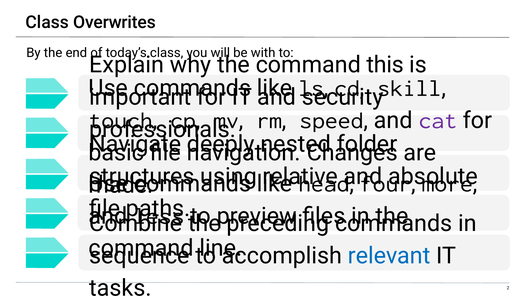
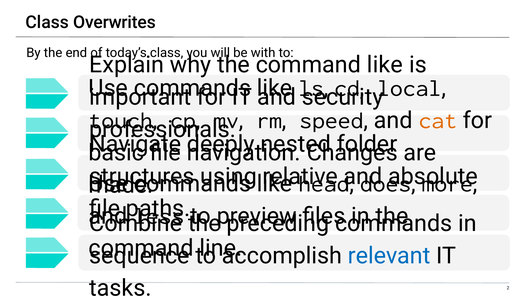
this: this -> like (385, 65)
skill: skill -> local (409, 88)
cat colour: purple -> orange (438, 120)
four: four -> does (386, 183)
